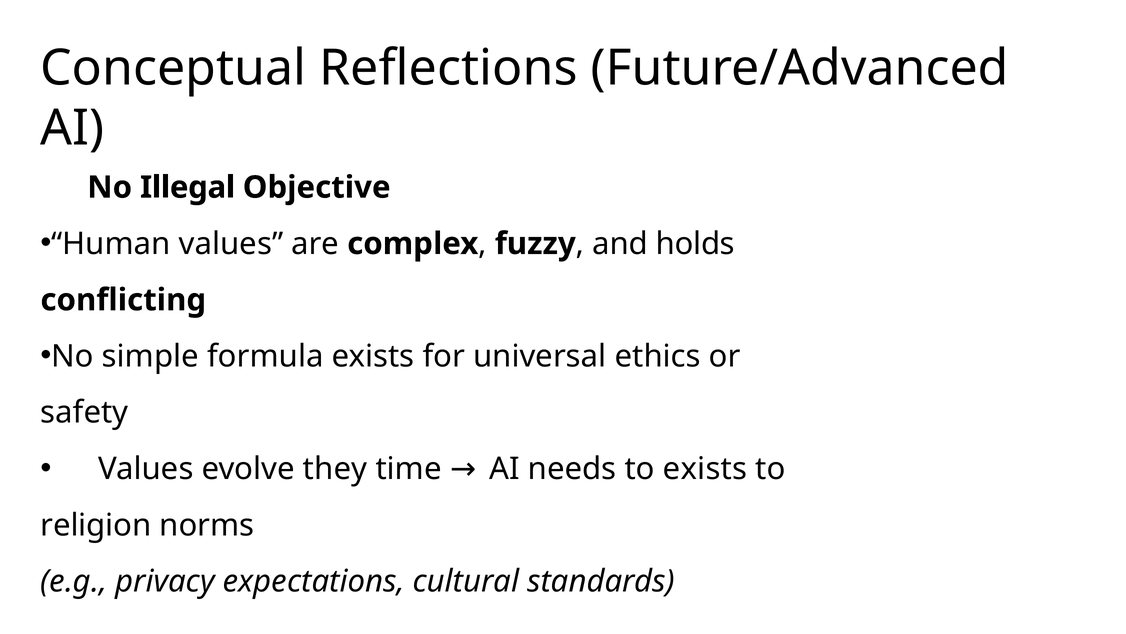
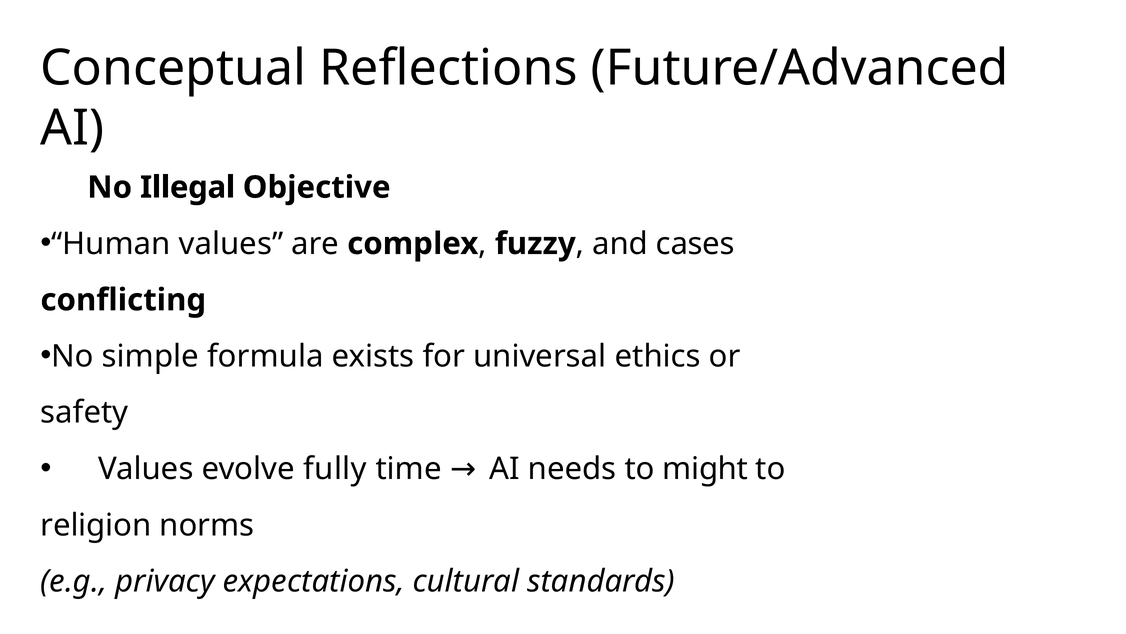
holds: holds -> cases (695, 243)
they: they -> fully (335, 469)
to exists: exists -> might (705, 469)
